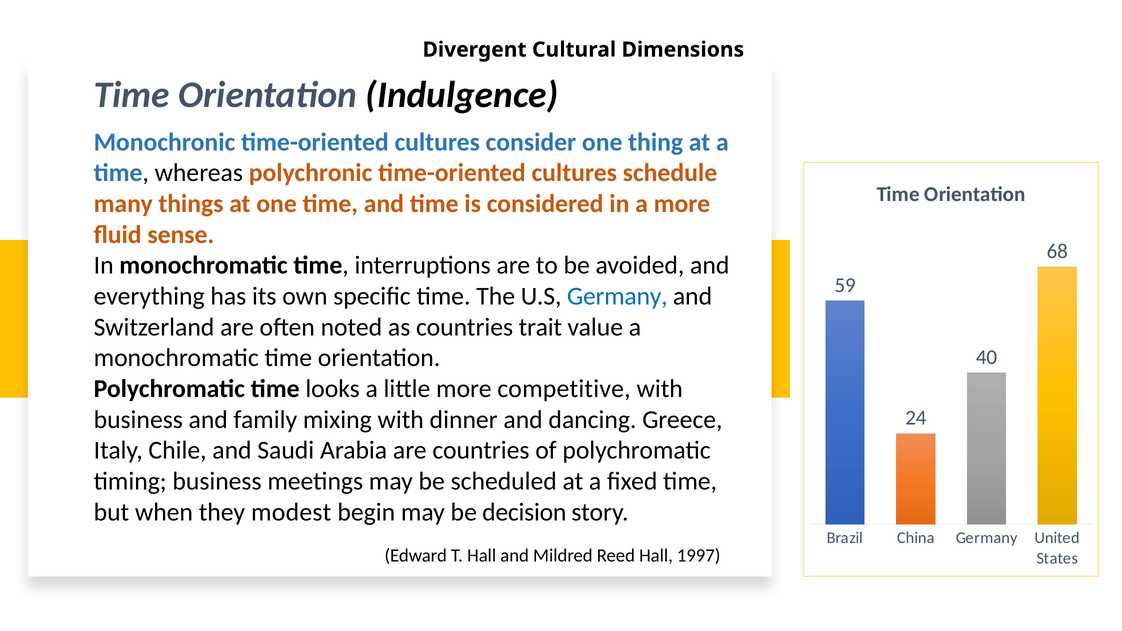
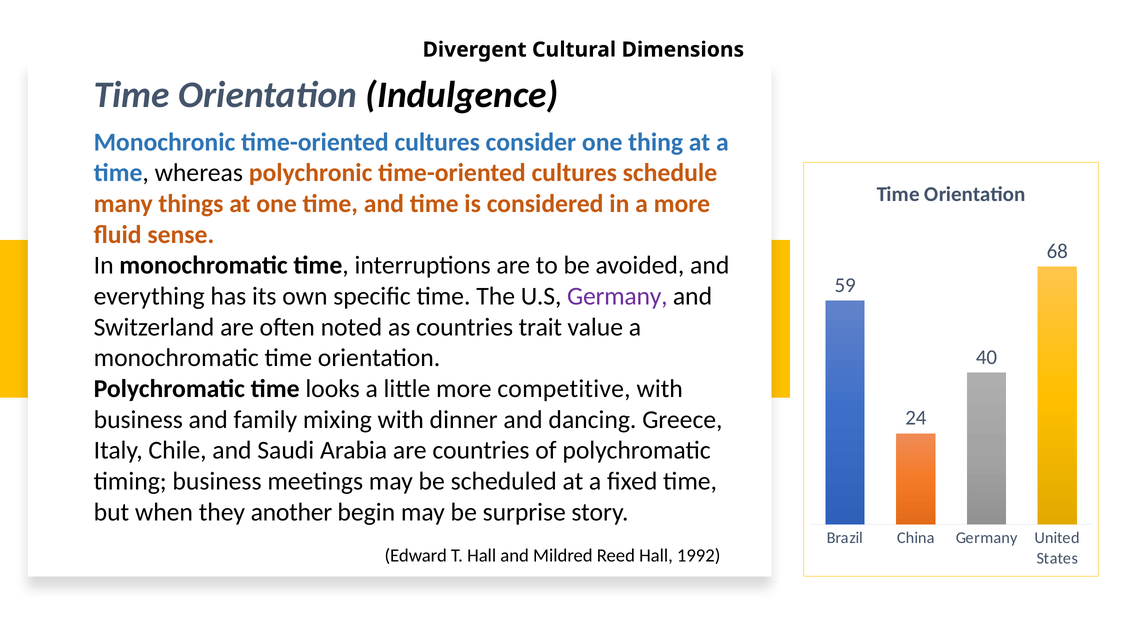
Germany colour: blue -> purple (617, 296)
modest: modest -> another (291, 512)
decision: decision -> surprise (524, 512)
1997: 1997 -> 1992 (699, 555)
